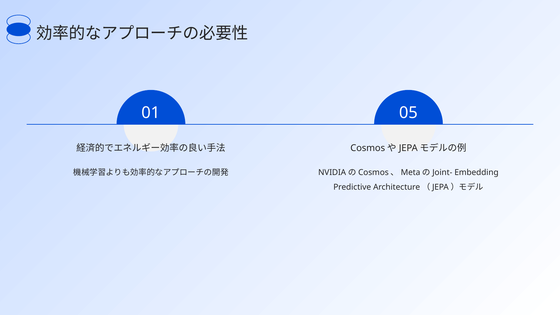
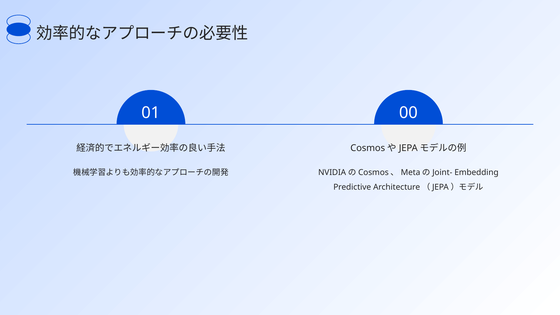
05: 05 -> 00 (408, 113)
